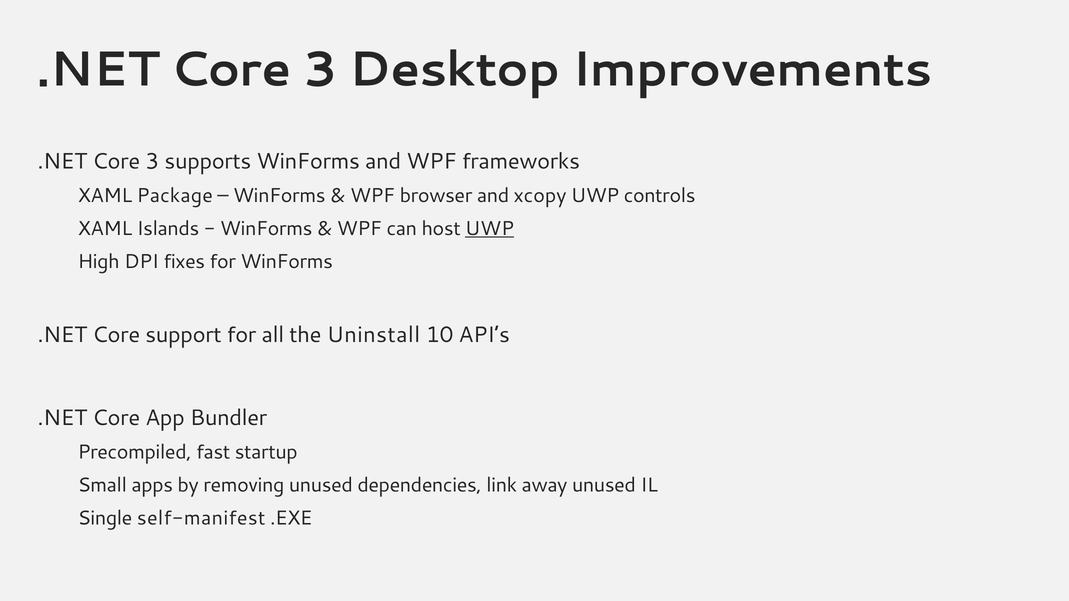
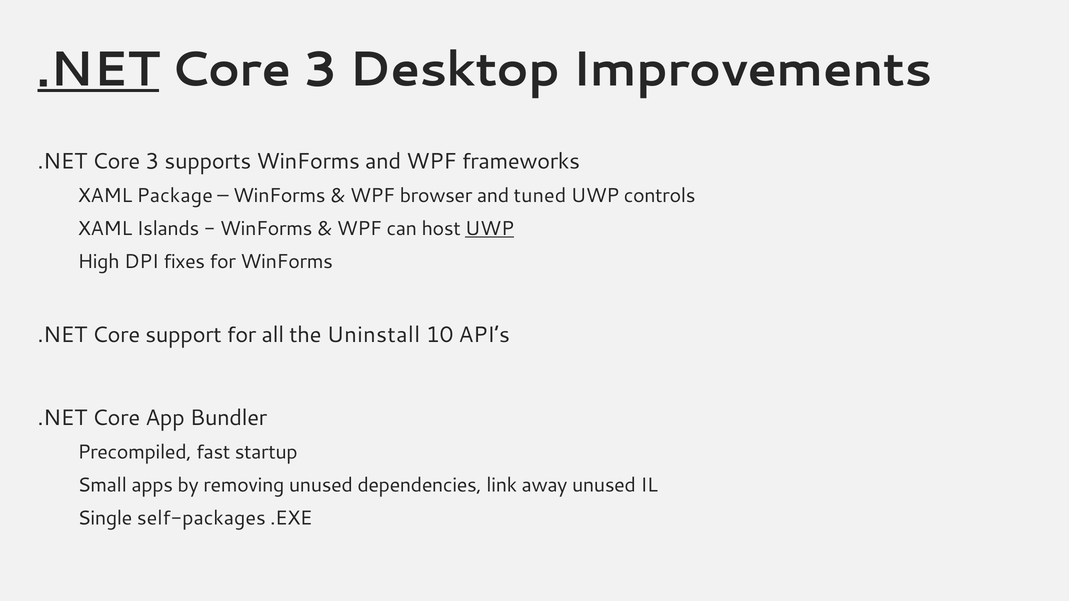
.NET underline: none -> present (98, 70)
xcopy: xcopy -> tuned (540, 196)
self-manifest: self-manifest -> self-packages (201, 518)
